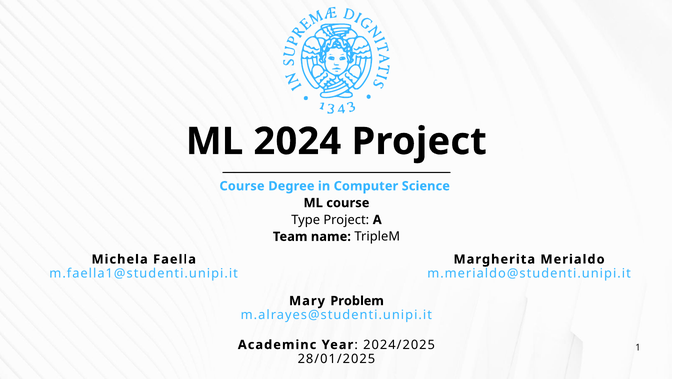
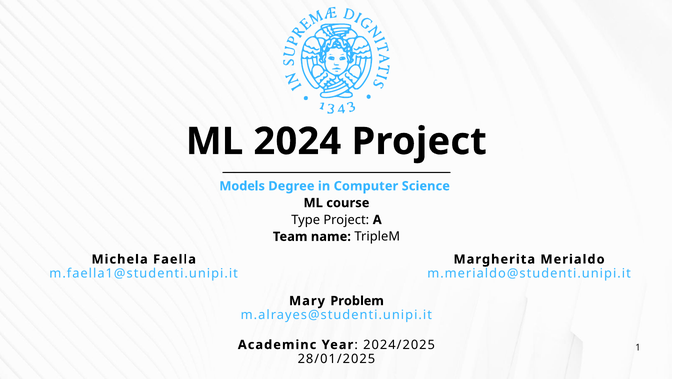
Course: Course -> Models (242, 186)
